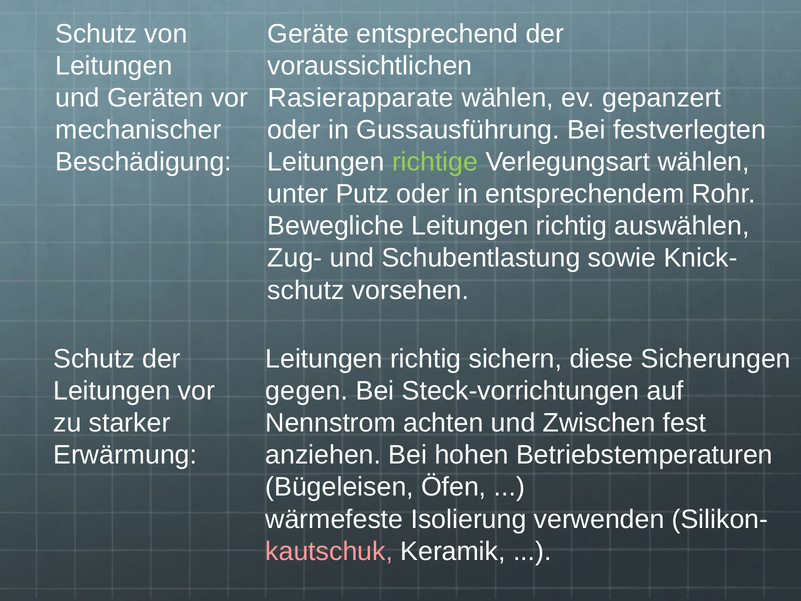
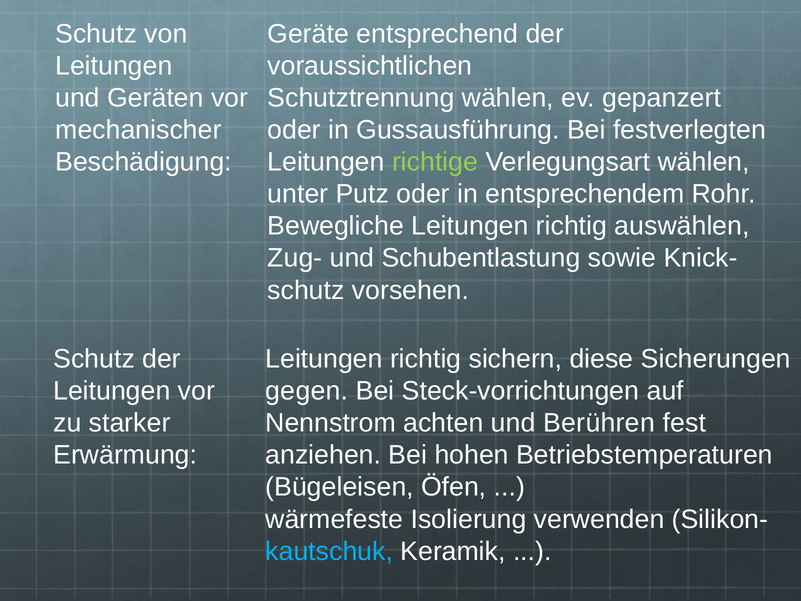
Rasierapparate: Rasierapparate -> Schutztrennung (361, 98)
Zwischen: Zwischen -> Berühren (599, 423)
kautschuk colour: pink -> light blue (329, 551)
